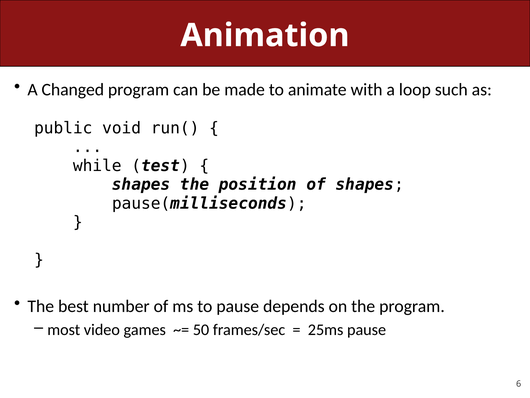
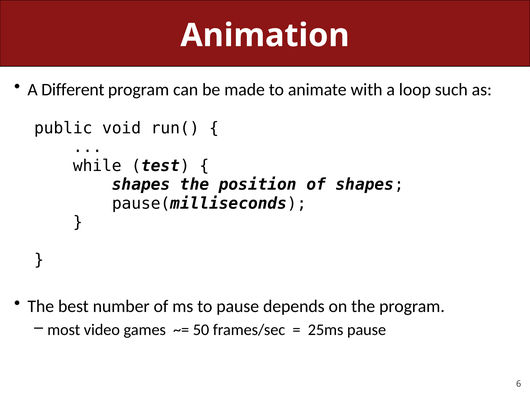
Changed: Changed -> Different (73, 90)
